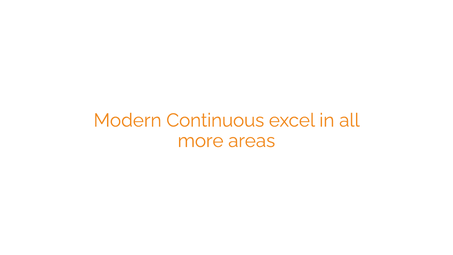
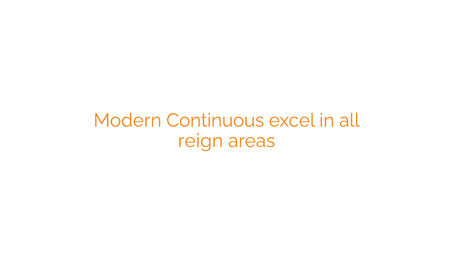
more: more -> reign (200, 141)
